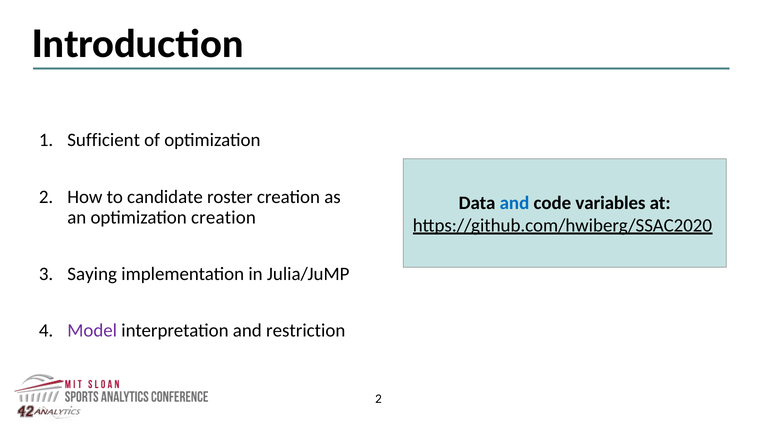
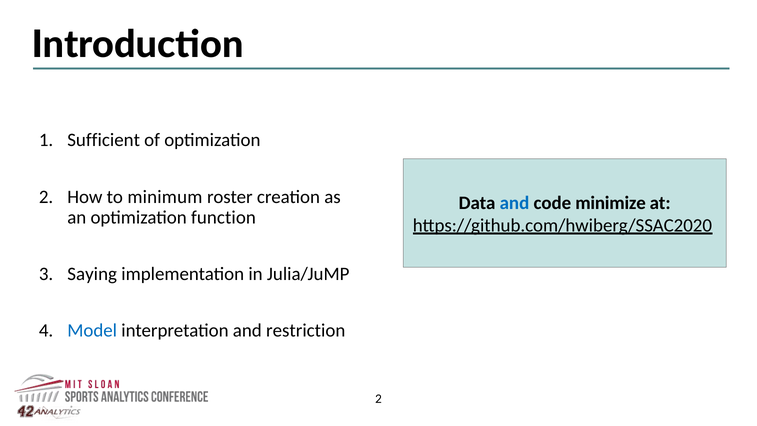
candidate: candidate -> minimum (165, 197)
variables: variables -> minimize (611, 203)
optimization creation: creation -> function (223, 217)
Model colour: purple -> blue (92, 330)
